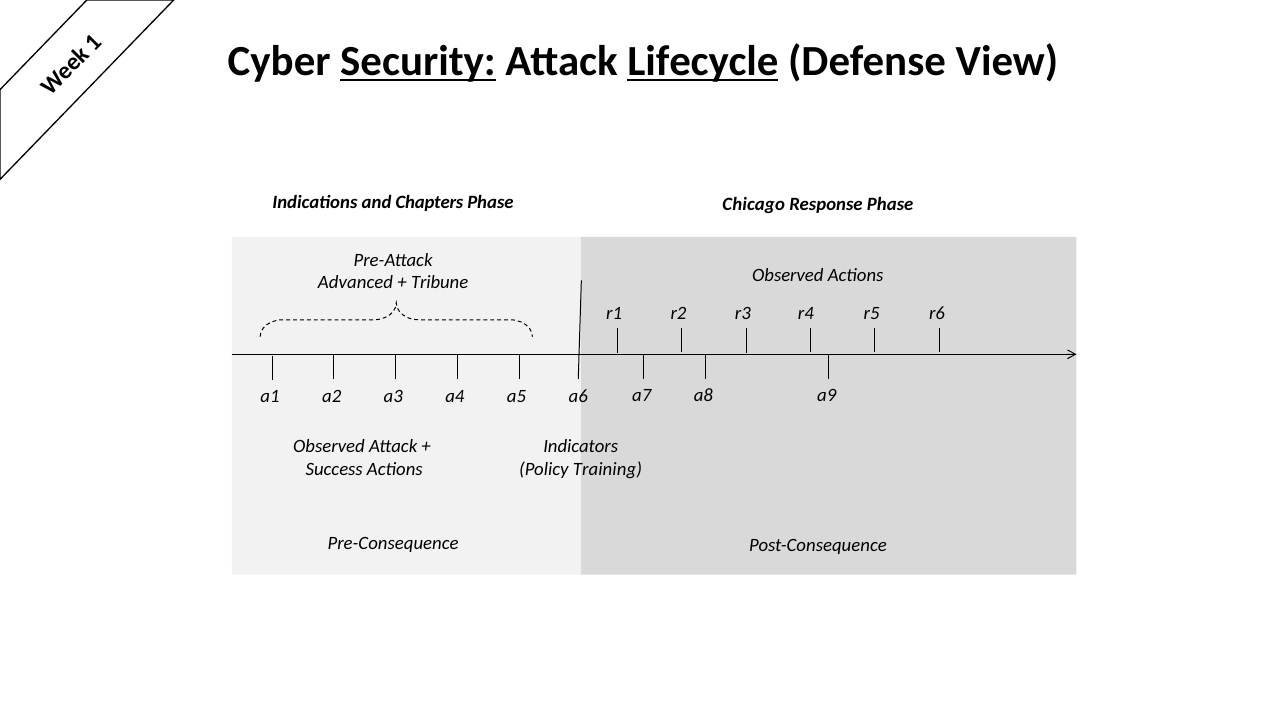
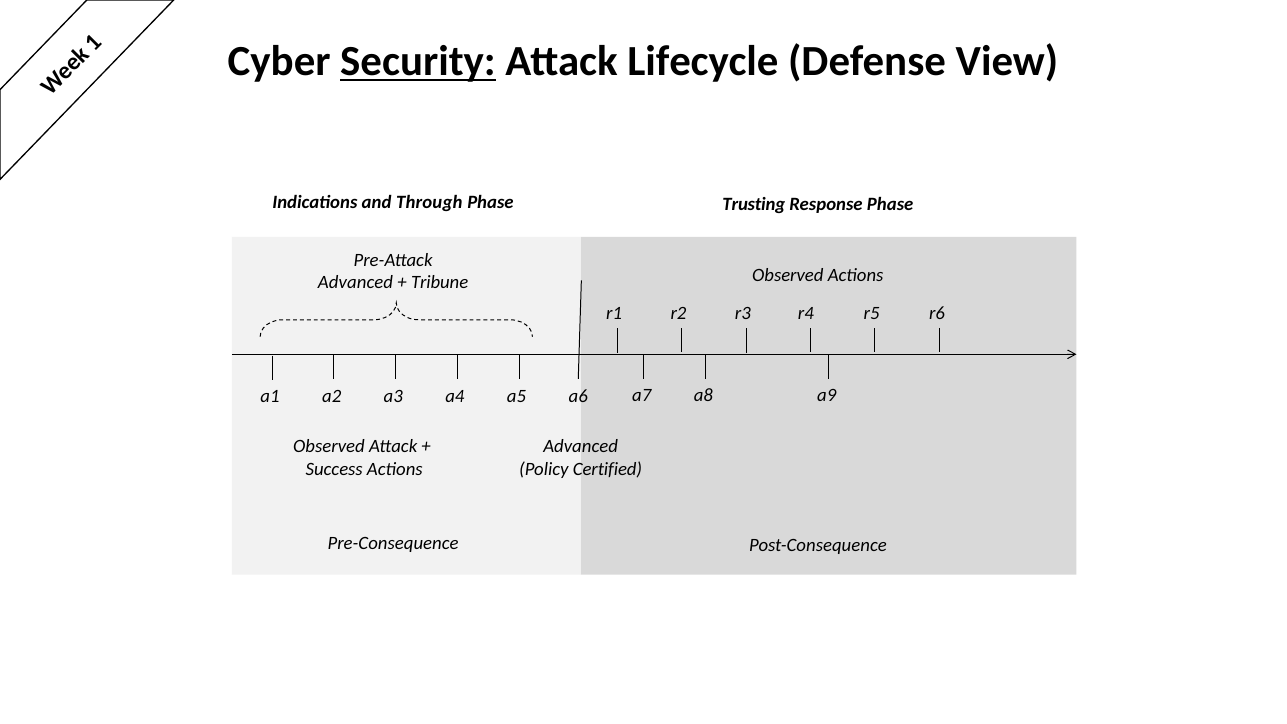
Lifecycle underline: present -> none (703, 62)
Chapters: Chapters -> Through (429, 203)
Chicago: Chicago -> Trusting (754, 204)
Indicators: Indicators -> Advanced (581, 447)
Training: Training -> Certified (608, 469)
